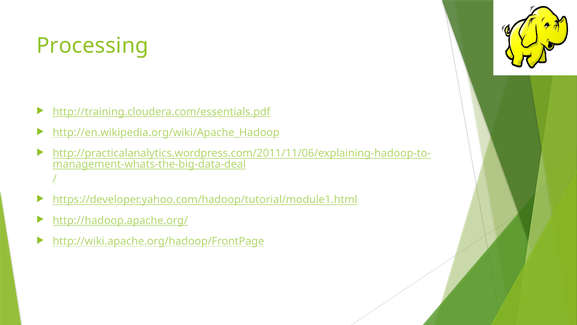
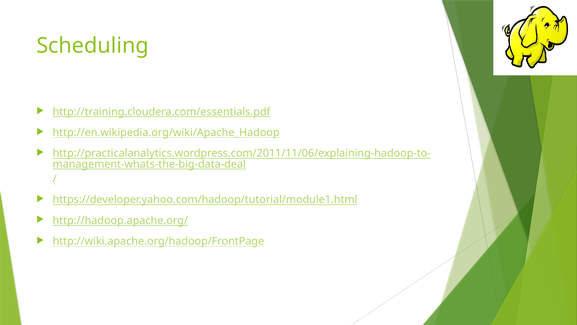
Processing: Processing -> Scheduling (93, 46)
